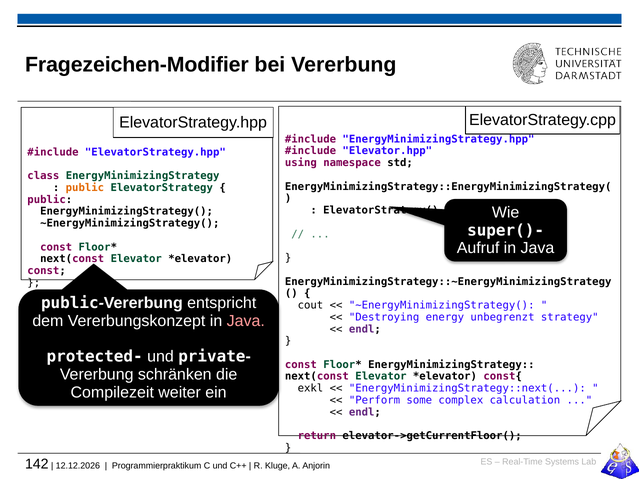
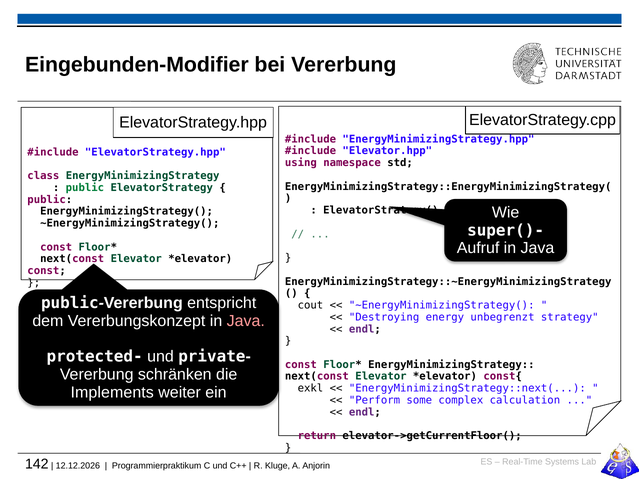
Fragezeichen-Modifier: Fragezeichen-Modifier -> Eingebunden-Modifier (137, 65)
public colour: orange -> green (85, 188)
Compilezeit: Compilezeit -> Implements (112, 392)
